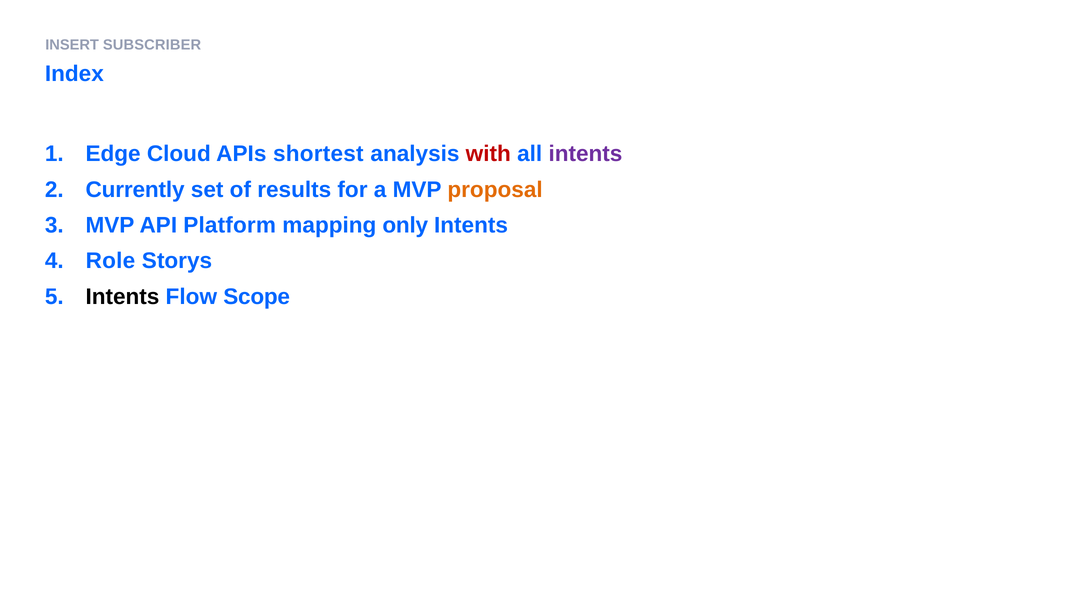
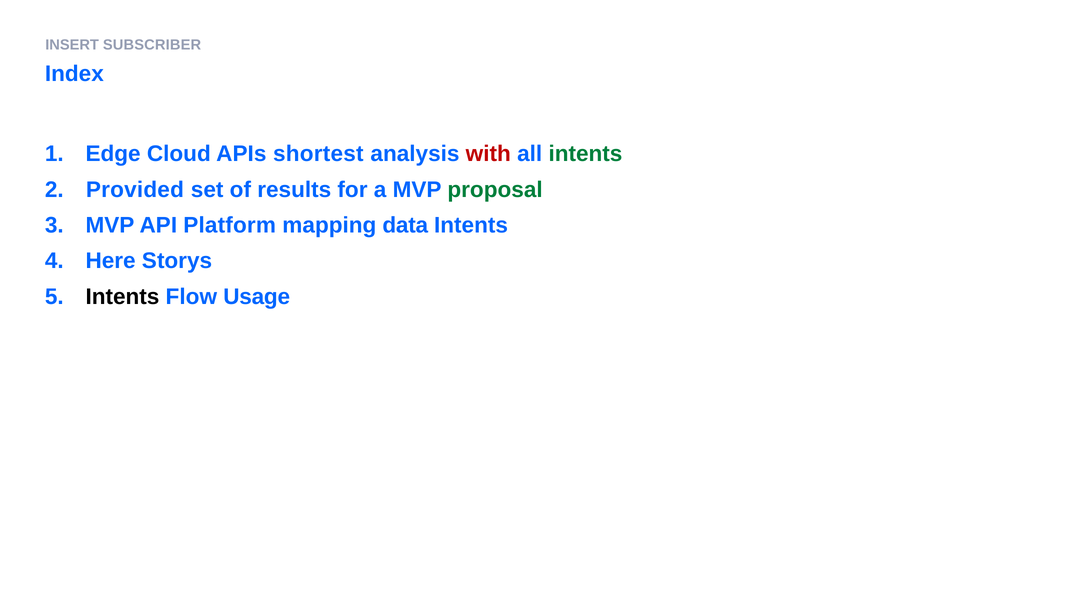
intents colour: purple -> green (585, 154)
Currently: Currently -> Provided (135, 190)
proposal colour: orange -> green (495, 190)
only: only -> data (405, 225)
Role: Role -> Here (111, 261)
Scope: Scope -> Usage (257, 297)
